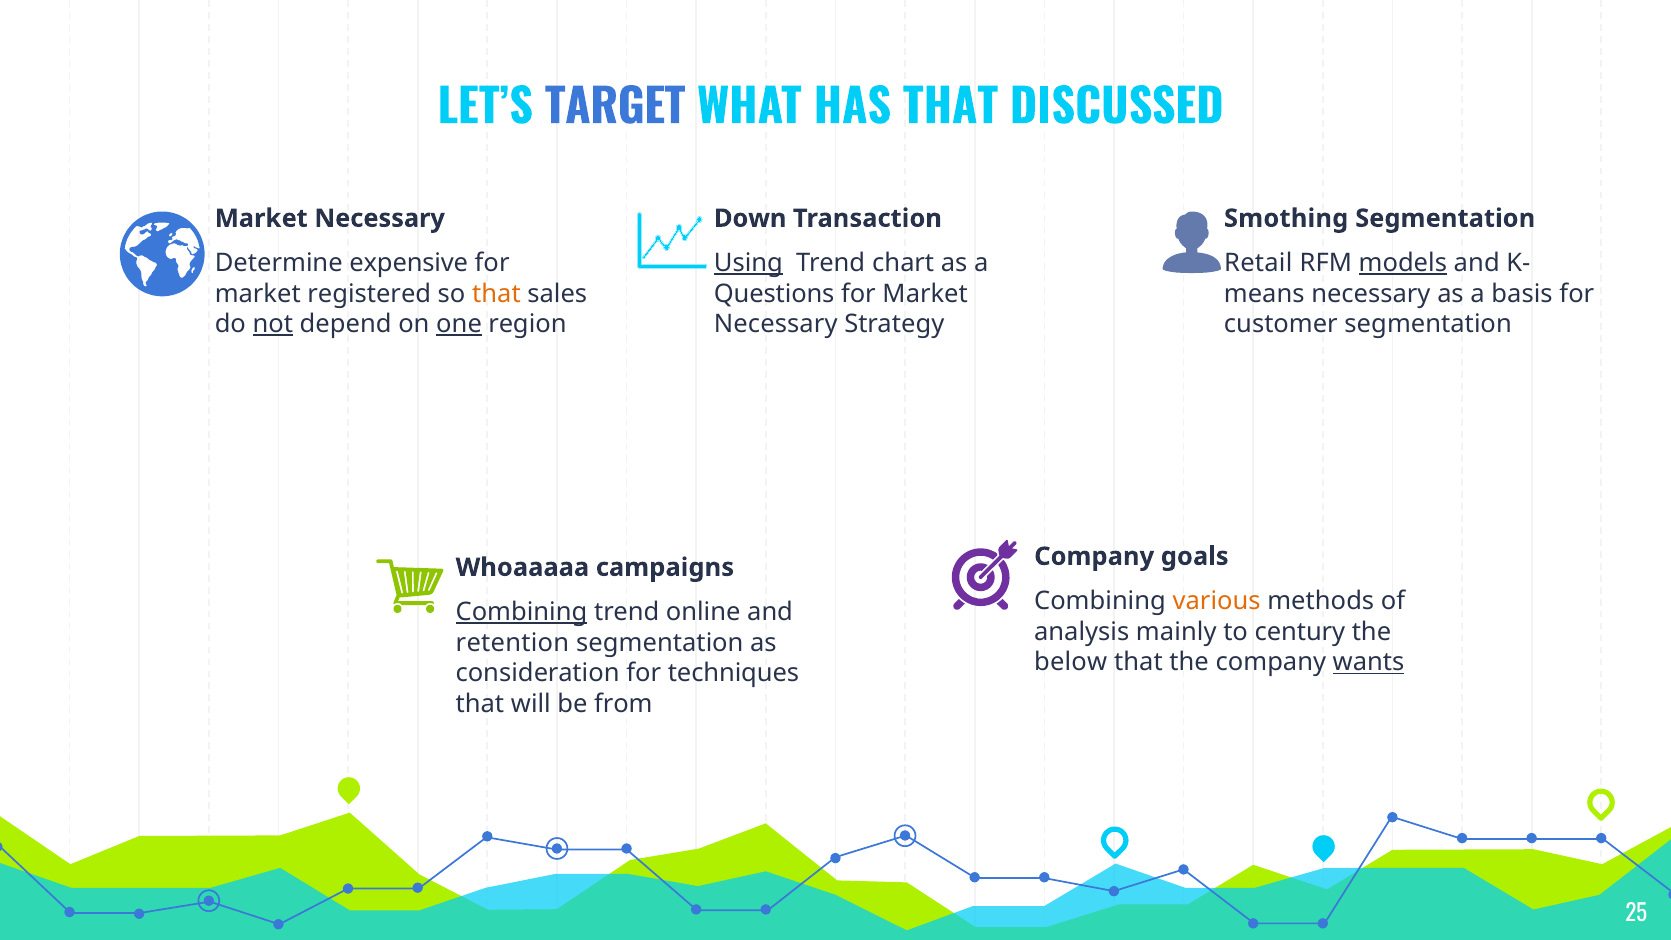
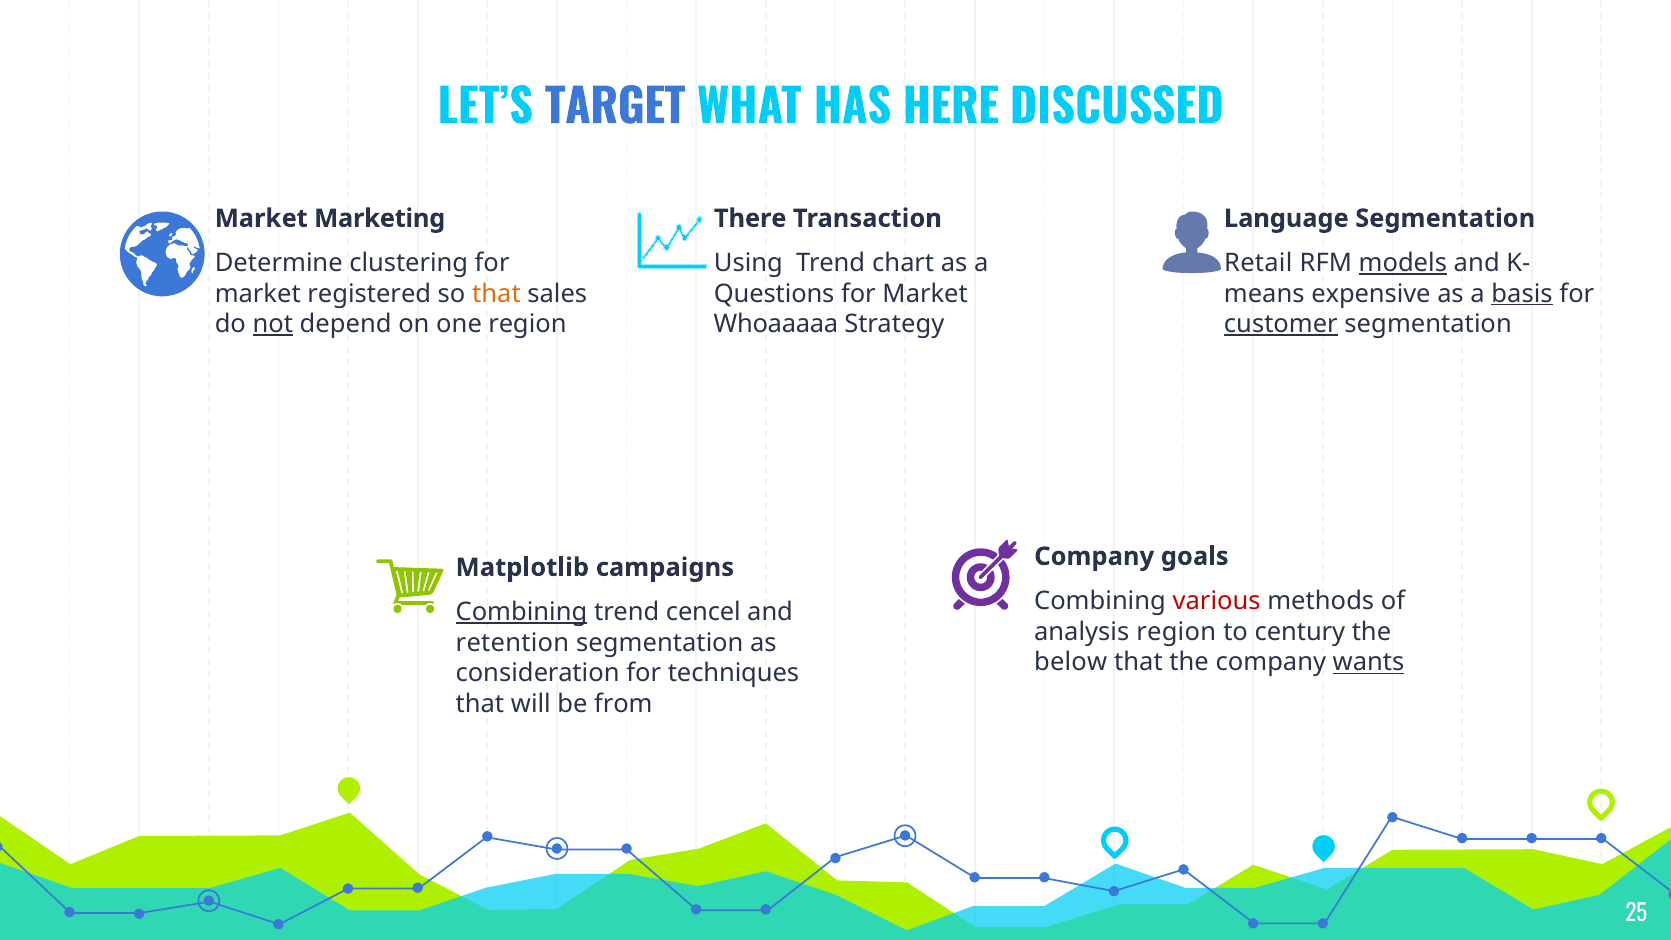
HAS THAT: THAT -> HERE (951, 108)
Necessary: Necessary -> Marketing (380, 218)
Down: Down -> There (750, 218)
Smothing: Smothing -> Language (1286, 218)
expensive: expensive -> clustering (409, 263)
Using underline: present -> none (748, 263)
necessary: necessary -> expensive (1371, 294)
basis underline: none -> present (1522, 294)
one underline: present -> none (459, 324)
Necessary: Necessary -> Whoaaaaa (776, 324)
customer underline: none -> present (1281, 324)
Whoaaaaa: Whoaaaaa -> Matplotlib (522, 567)
various colour: orange -> red (1217, 601)
online: online -> cencel (703, 612)
analysis mainly: mainly -> region (1176, 632)
